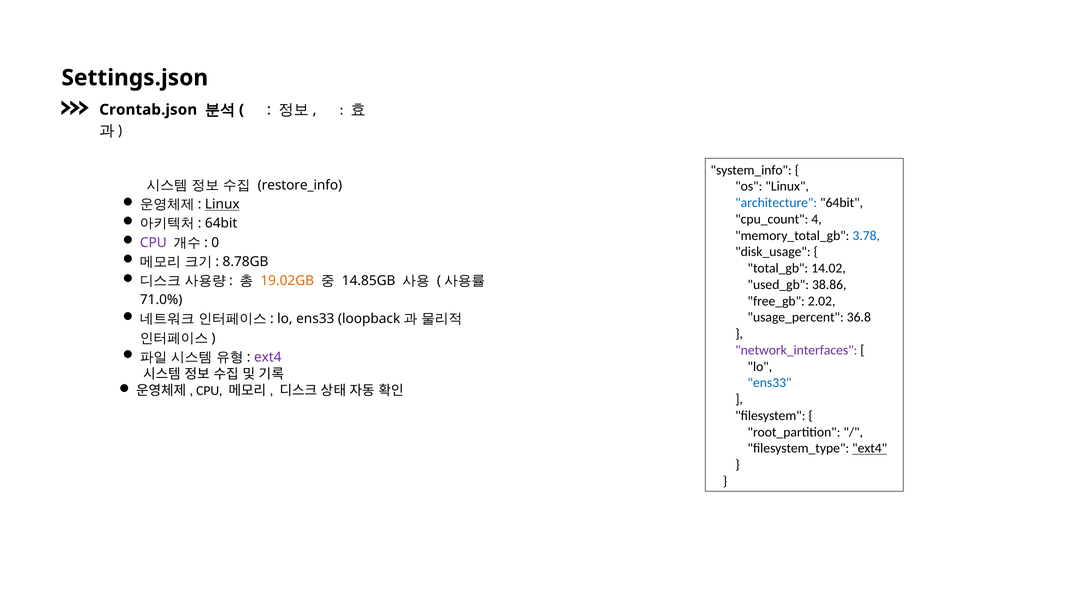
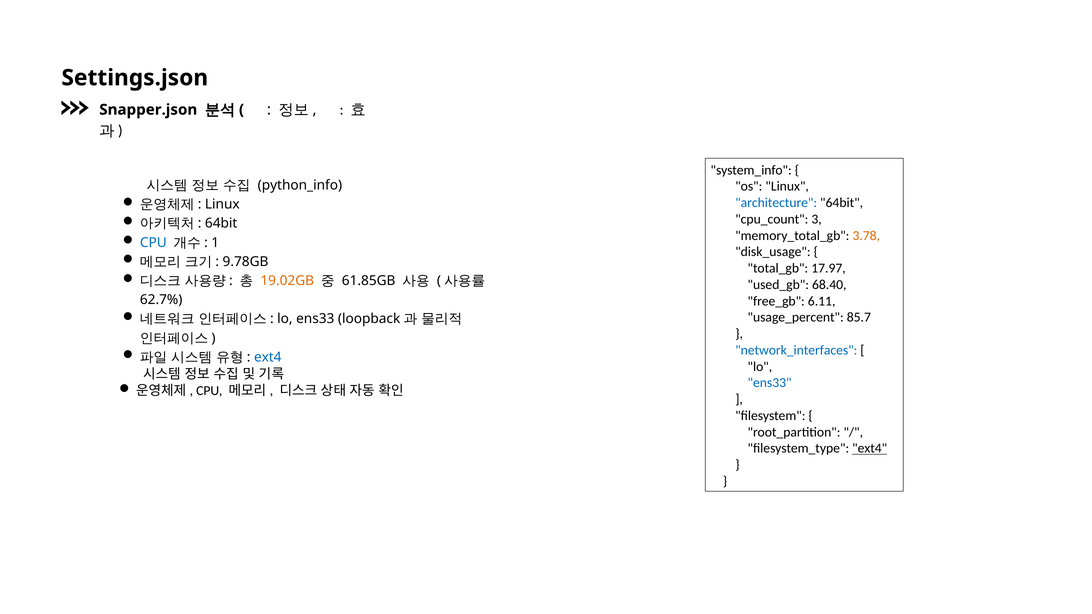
Crontab.json: Crontab.json -> Snapper.json (148, 110)
restore_info: restore_info -> python_info (300, 185)
Linux underline: present -> none (222, 204)
4: 4 -> 3 (817, 219)
3.78 colour: blue -> orange (866, 236)
CPU colour: purple -> blue (153, 243)
0: 0 -> 1 (215, 243)
8.78GB: 8.78GB -> 9.78GB (246, 262)
14.02: 14.02 -> 17.97 (829, 268)
14.85GB: 14.85GB -> 61.85GB (369, 281)
38.86: 38.86 -> 68.40 (829, 285)
2.02: 2.02 -> 6.11 (822, 301)
71.0%: 71.0% -> 62.7% (161, 300)
36.8: 36.8 -> 85.7 (859, 318)
network_interfaces colour: purple -> blue (796, 350)
ext4 colour: purple -> blue (268, 357)
